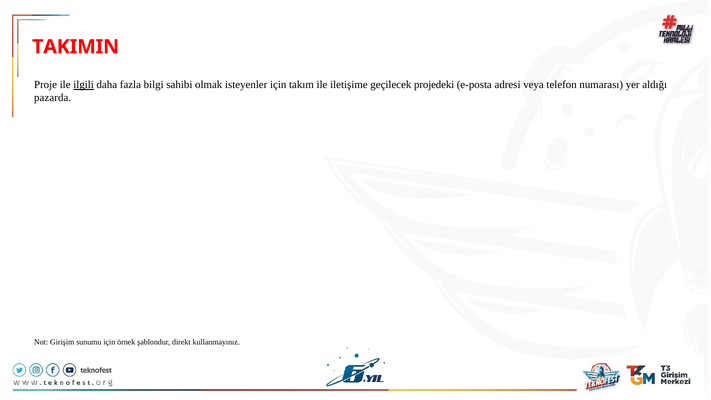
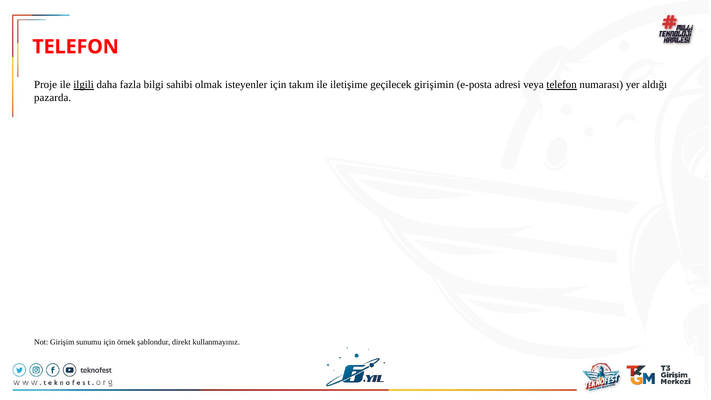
TAKIMIN: TAKIMIN -> TELEFON (76, 47)
projedeki: projedeki -> girişimin (434, 85)
telefon underline: none -> present (562, 85)
